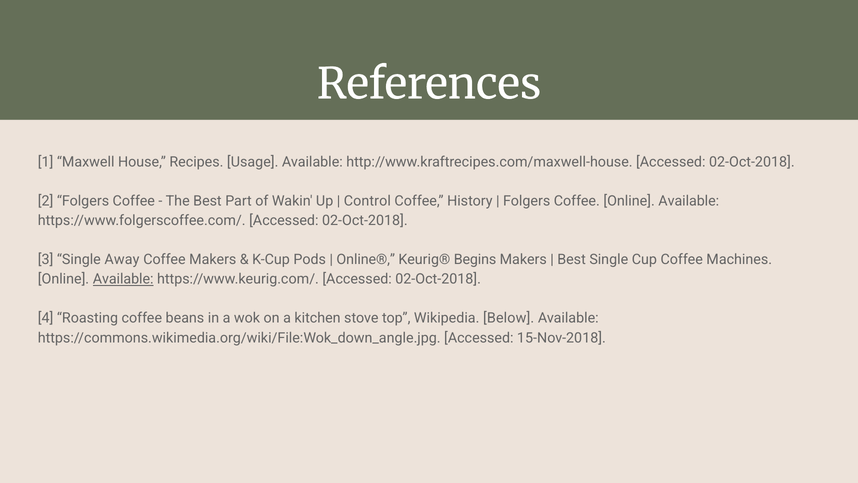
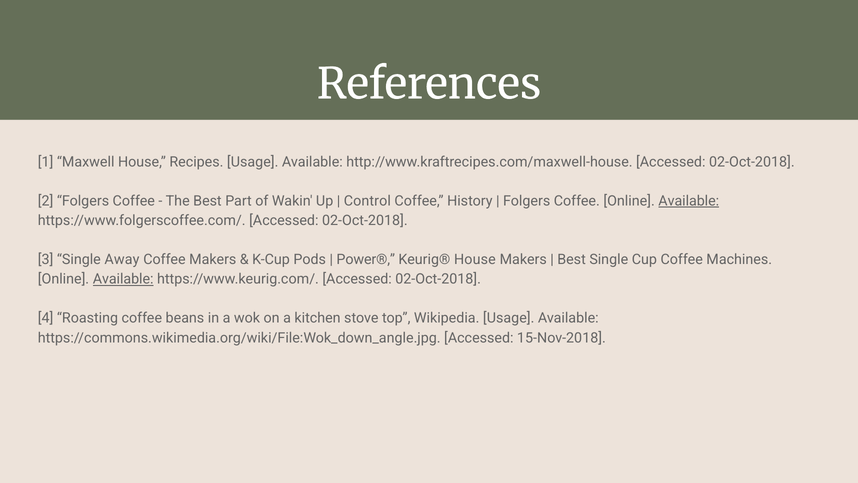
Available underline: none -> present (689, 201)
Online®: Online® -> Power® (366, 259)
Keurig® Begins: Begins -> House (475, 259)
Wikipedia Below: Below -> Usage (509, 318)
